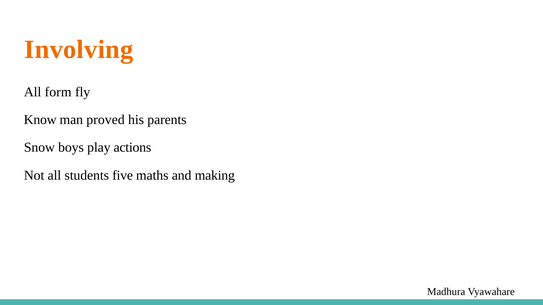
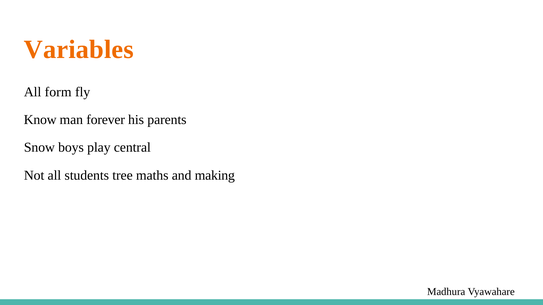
Involving: Involving -> Variables (79, 50)
proved: proved -> forever (106, 120)
actions: actions -> central (132, 148)
five: five -> tree (123, 175)
